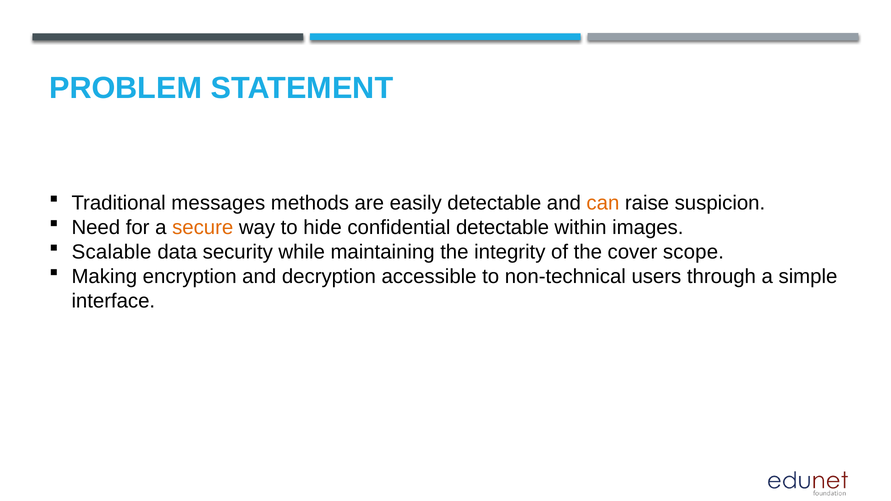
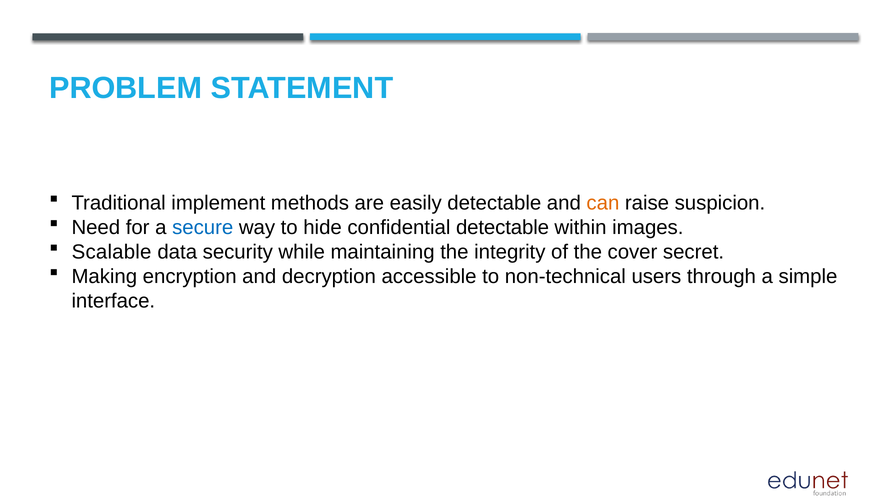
messages: messages -> implement (218, 203)
secure colour: orange -> blue (203, 228)
scope: scope -> secret (694, 252)
